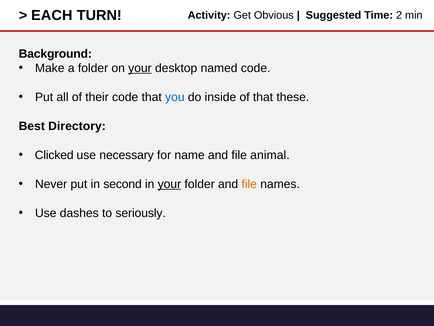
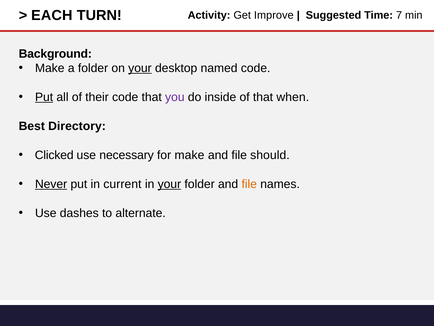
Obvious: Obvious -> Improve (274, 15)
2: 2 -> 7 (399, 15)
Put underline: none -> present (44, 97)
you colour: blue -> purple (175, 97)
these: these -> when (293, 97)
for name: name -> make (189, 155)
animal: animal -> should (270, 155)
Never underline: none -> present (51, 184)
second: second -> current (122, 184)
seriously: seriously -> alternate (141, 213)
